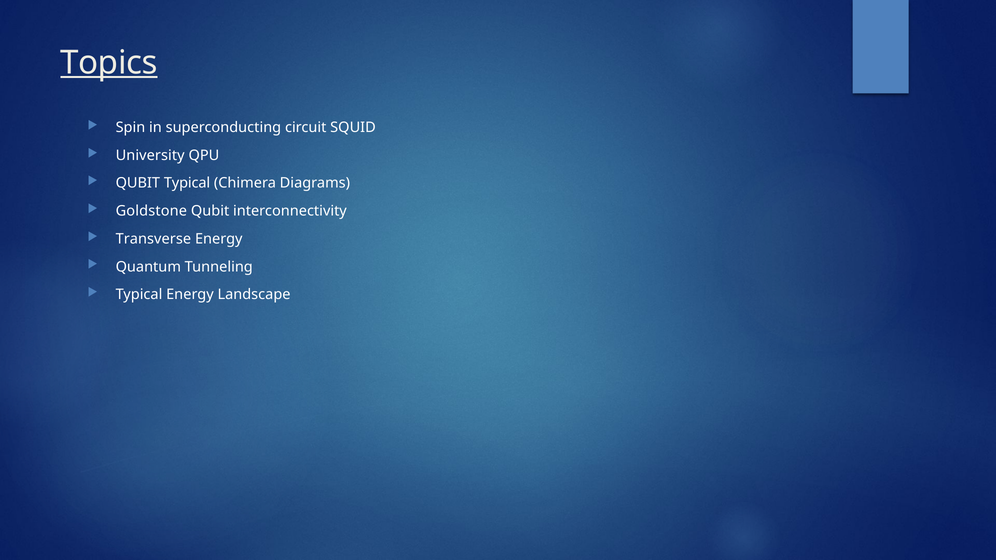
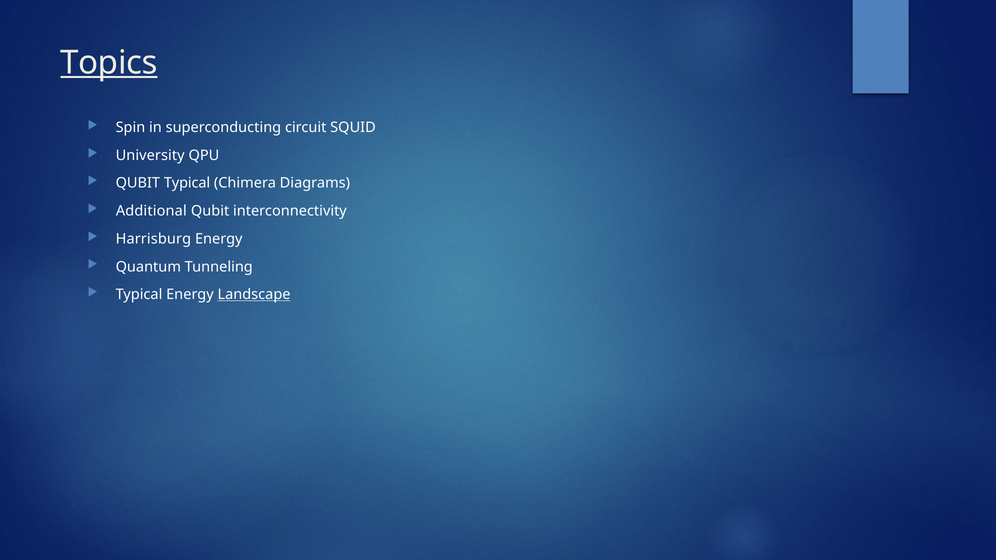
Goldstone: Goldstone -> Additional (151, 211)
Transverse: Transverse -> Harrisburg (153, 239)
Landscape underline: none -> present (254, 295)
